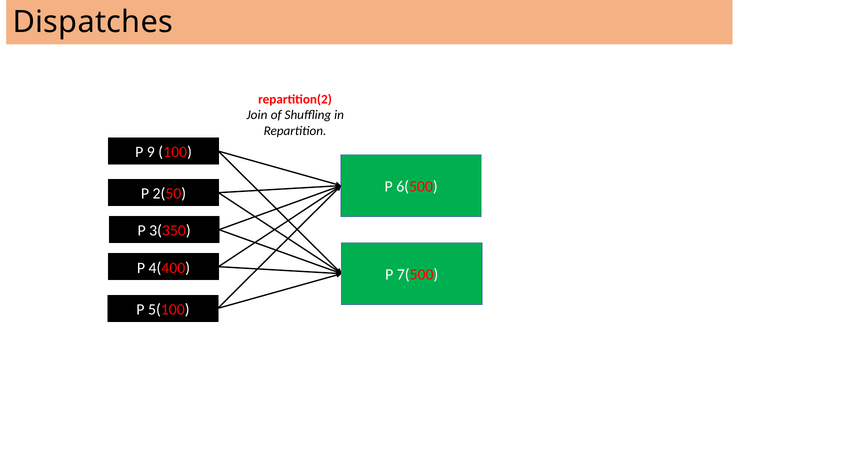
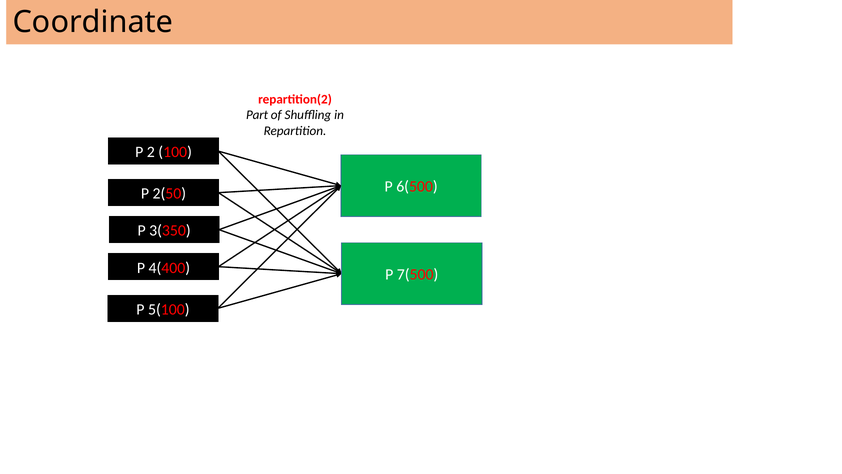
Dispatches: Dispatches -> Coordinate (93, 22)
Join: Join -> Part (257, 115)
9: 9 -> 2 (151, 152)
